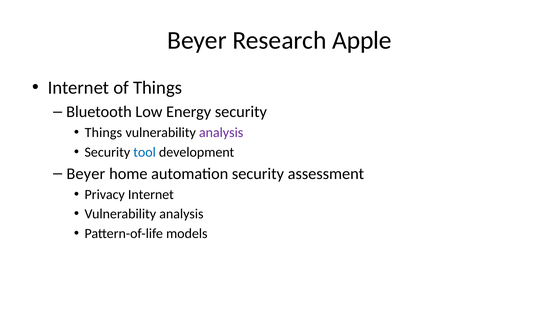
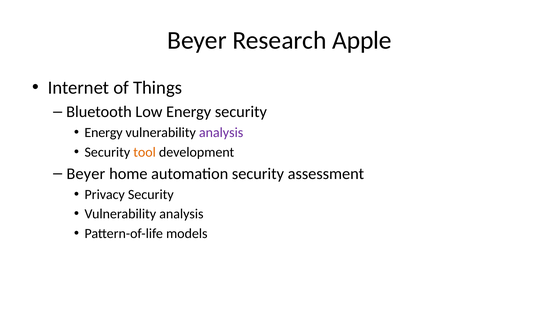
Things: Things -> Energy (104, 133)
tool colour: blue -> orange (145, 152)
Privacy Internet: Internet -> Security (151, 195)
